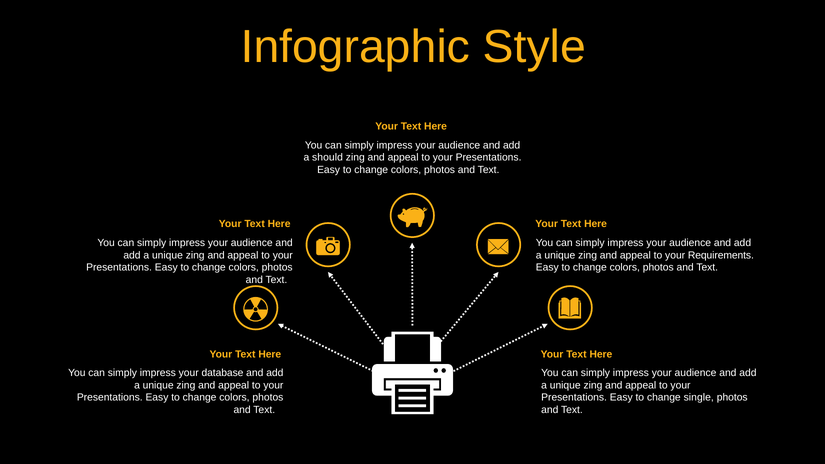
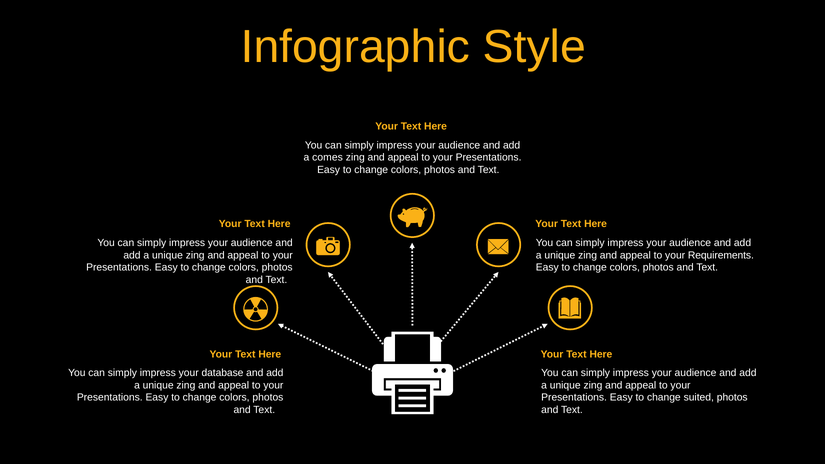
should: should -> comes (328, 158)
single: single -> suited (699, 398)
